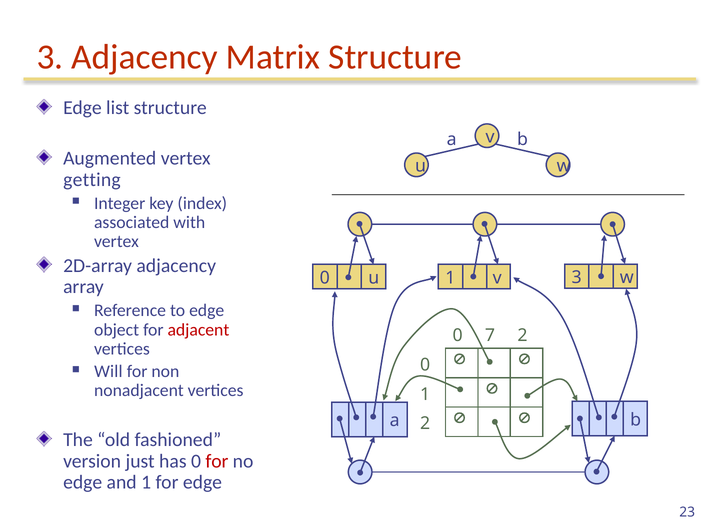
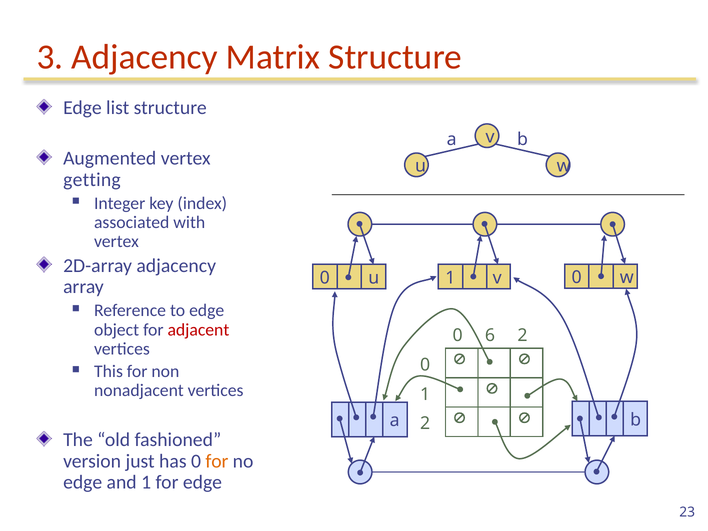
1 3: 3 -> 0 (577, 277)
7: 7 -> 6 (490, 335)
Will: Will -> This (109, 371)
for colour: red -> orange (217, 461)
